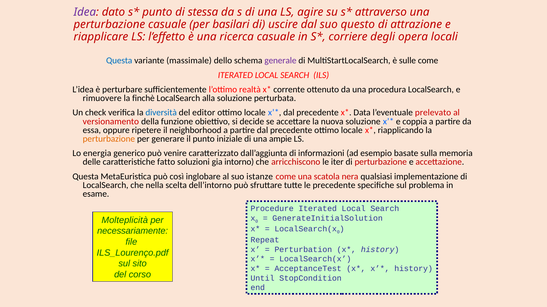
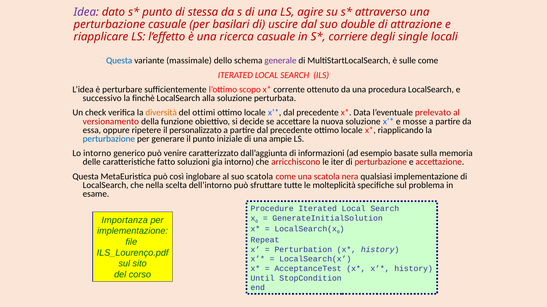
questo: questo -> double (358, 24)
opera: opera -> single (413, 37)
realtà: realtà -> scopo (250, 90)
rimuovere: rimuovere -> successivo (102, 98)
diversità colour: blue -> orange (161, 113)
editor: editor -> ottimi (204, 113)
coppia: coppia -> mosse (415, 122)
neighborhood: neighborhood -> personalizzato (196, 130)
perturbazione colour: orange -> blue (109, 139)
Lo energia: energia -> intorno (97, 154)
suo istanze: istanze -> scatola (260, 177)
le precedente: precedente -> molteplicità (334, 186)
Molteplicità: Molteplicità -> Importanza (125, 220)
necessariamente: necessariamente -> implementazione (133, 231)
